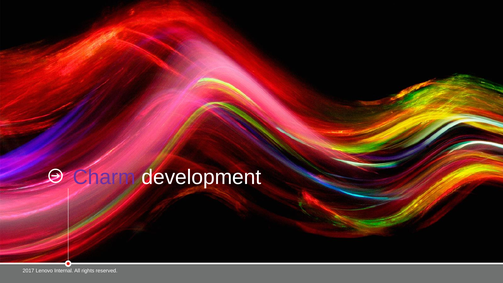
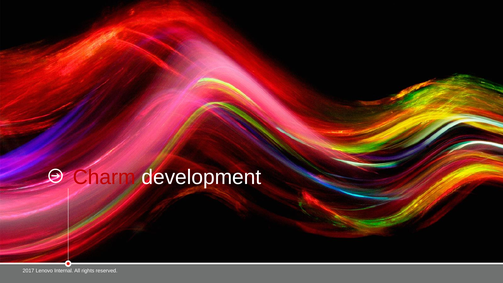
Charm colour: purple -> red (104, 177)
